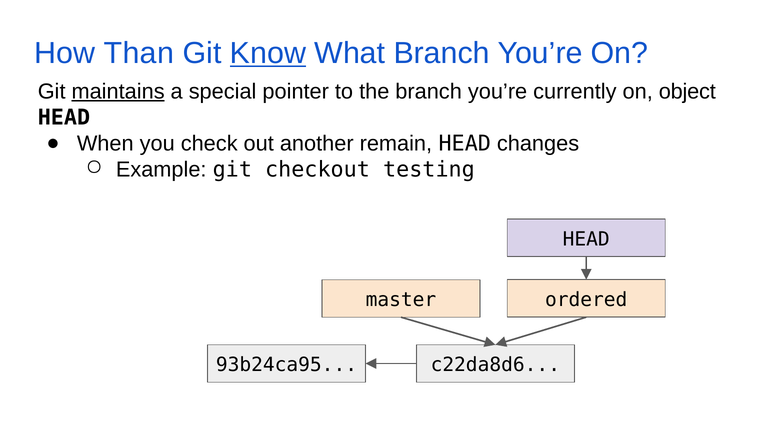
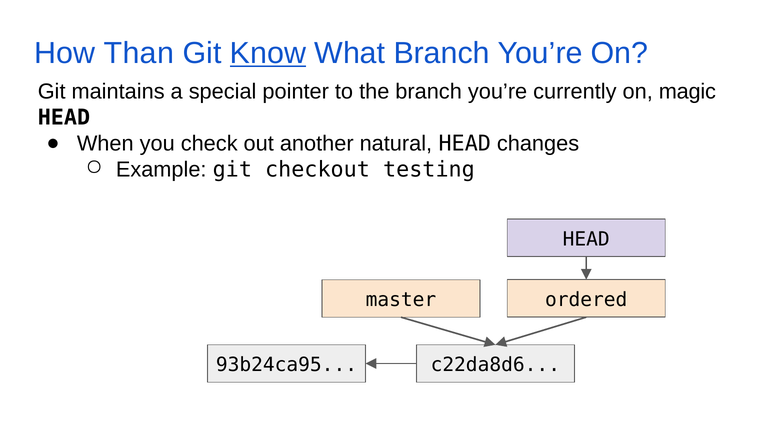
maintains underline: present -> none (118, 91)
object: object -> magic (687, 91)
remain: remain -> natural (396, 144)
